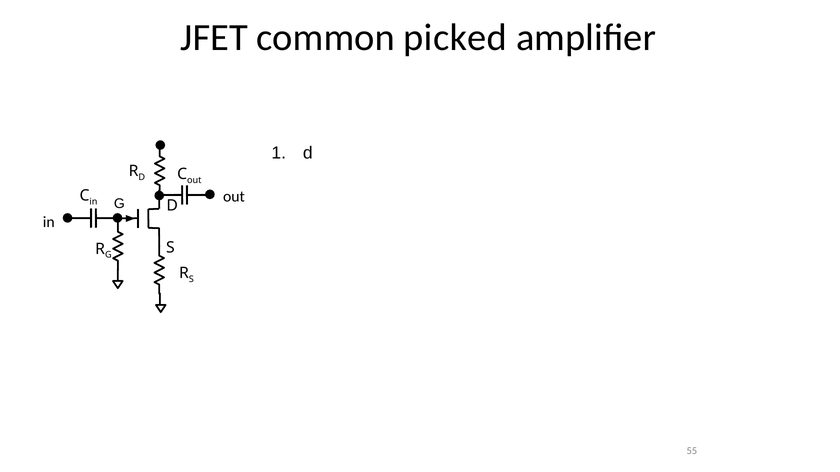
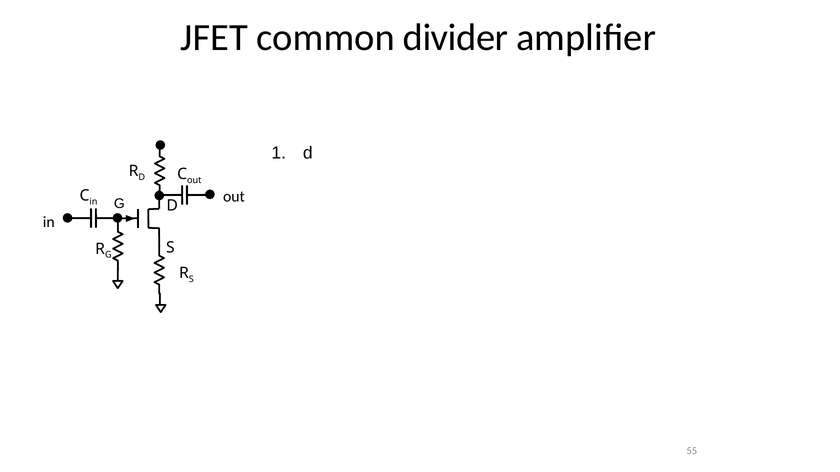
picked: picked -> divider (456, 38)
